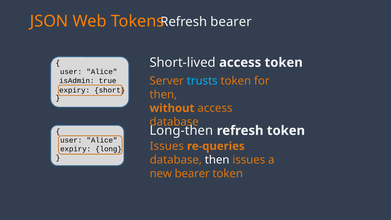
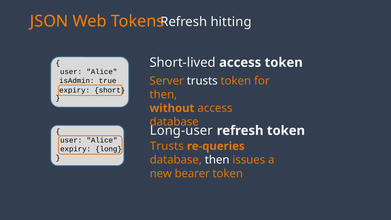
Refresh bearer: bearer -> hitting (231, 22)
trusts colour: light blue -> white (202, 81)
Long-then: Long-then -> Long-user (181, 131)
Issues: Issues -> Trusts (167, 146)
